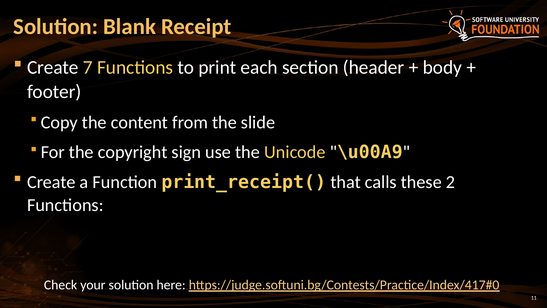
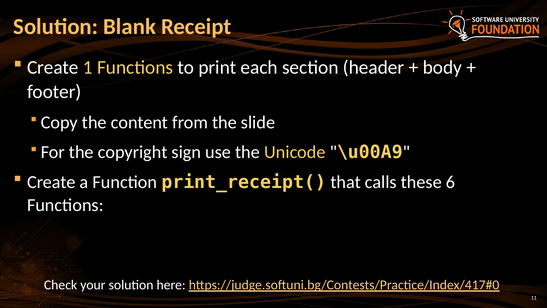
7: 7 -> 1 (88, 67)
2: 2 -> 6 (451, 182)
